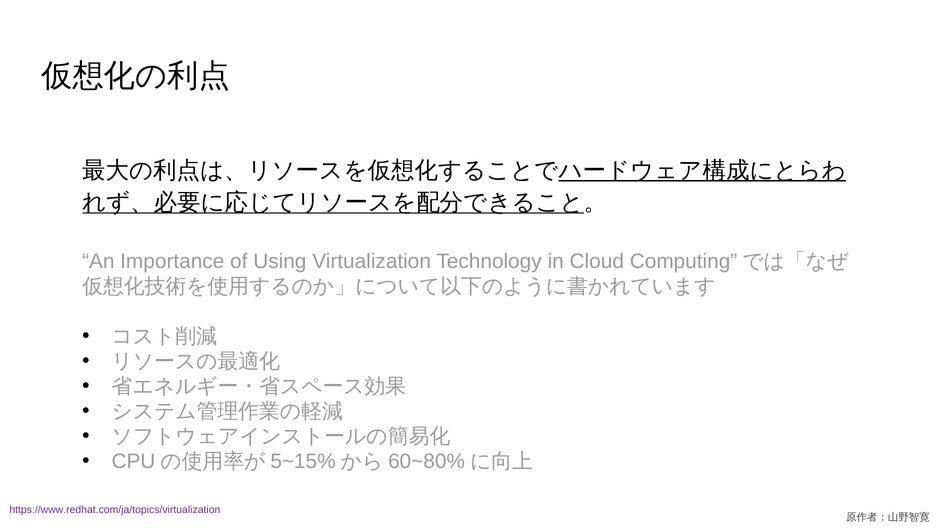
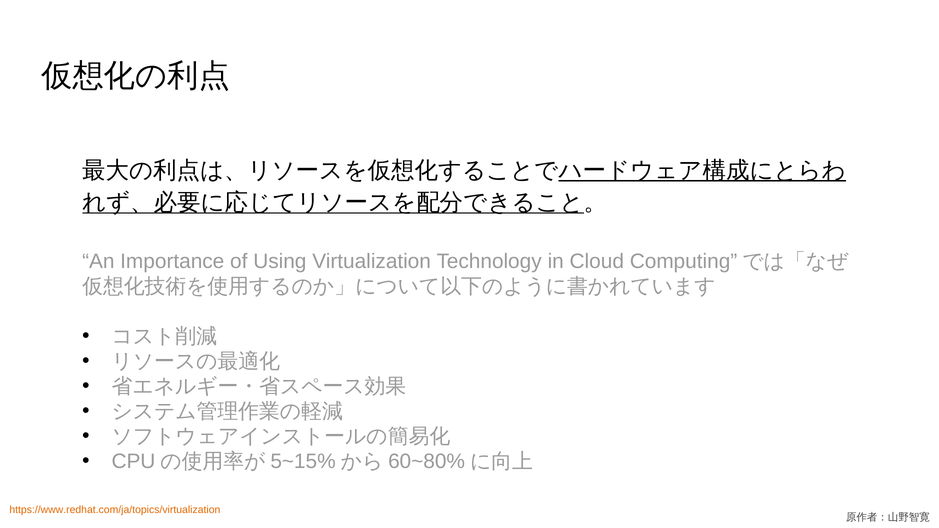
https://www.redhat.com/ja/topics/virtualization colour: purple -> orange (115, 510)
